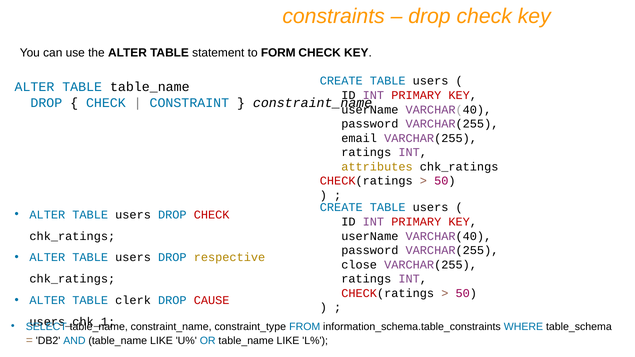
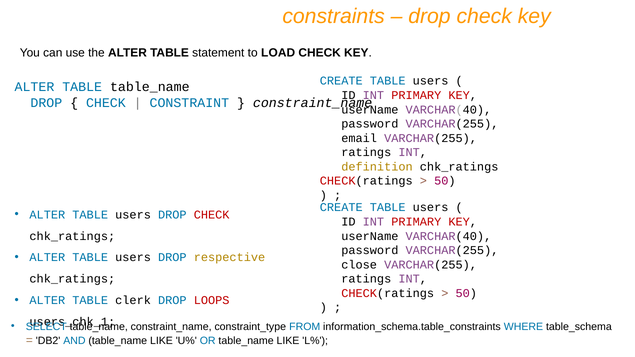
FORM: FORM -> LOAD (278, 53)
attributes: attributes -> definition (377, 167)
CAUSE: CAUSE -> LOOPS (212, 301)
